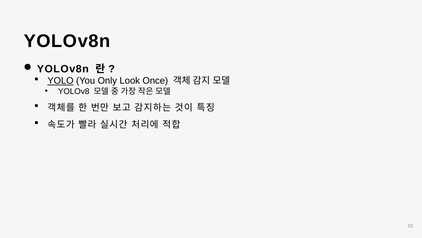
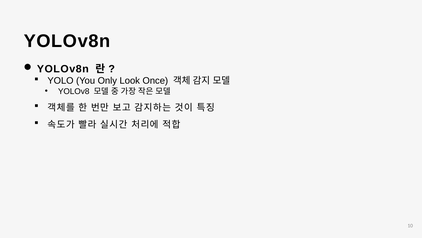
YOLO underline: present -> none (60, 81)
